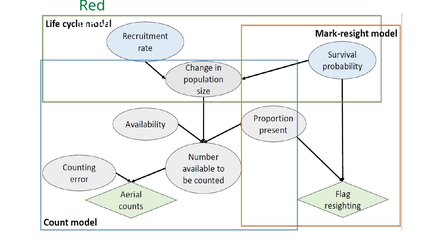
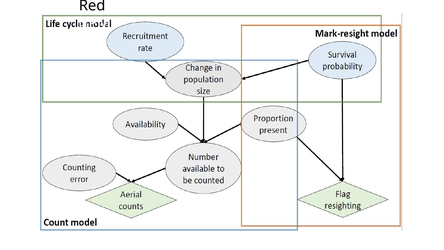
Red colour: green -> black (92, 6)
